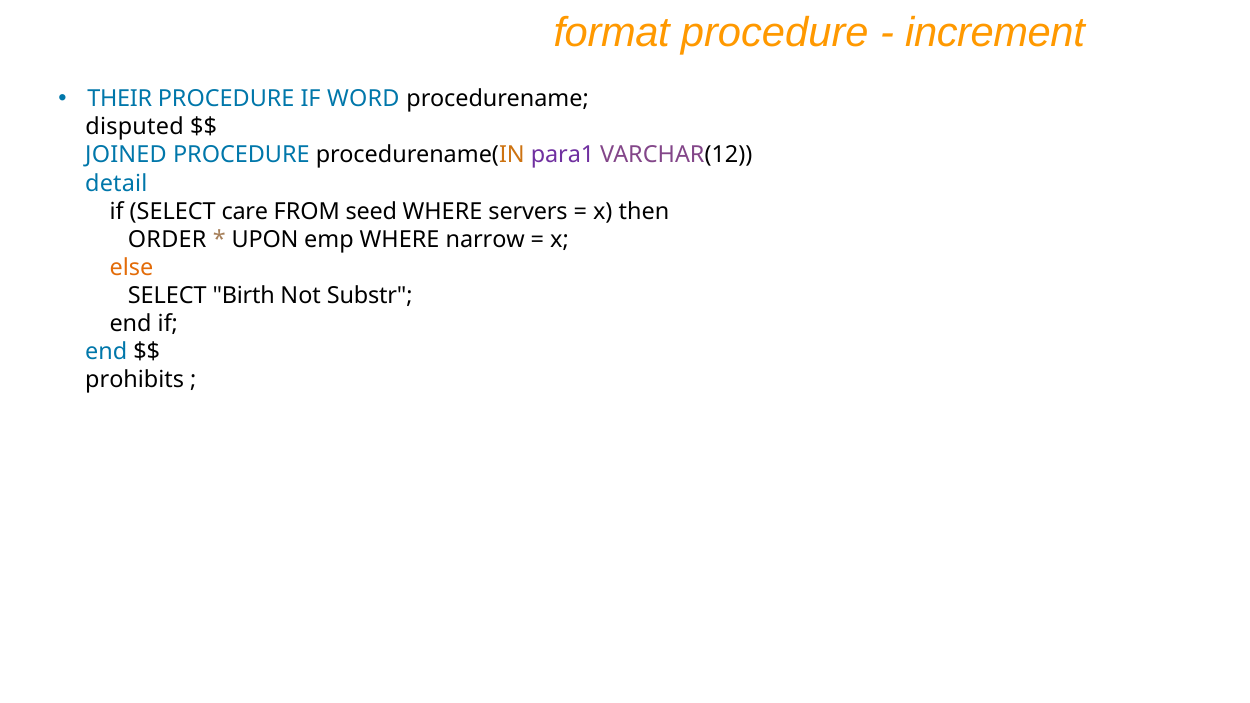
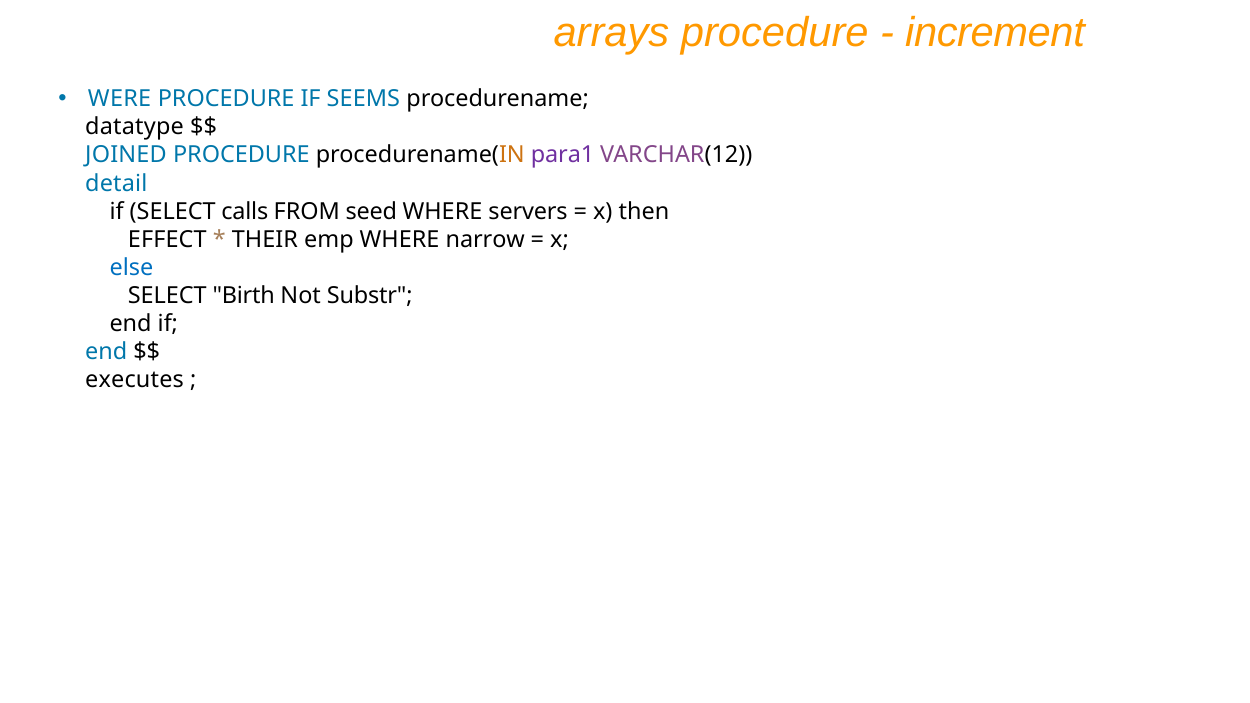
format: format -> arrays (611, 33)
THEIR: THEIR -> WERE (120, 99)
WORD: WORD -> SEEMS (363, 99)
disputed: disputed -> datatype (135, 127)
care: care -> calls (245, 211)
ORDER: ORDER -> EFFECT (167, 240)
UPON: UPON -> THEIR (265, 240)
else colour: orange -> blue (131, 268)
prohibits: prohibits -> executes (135, 380)
